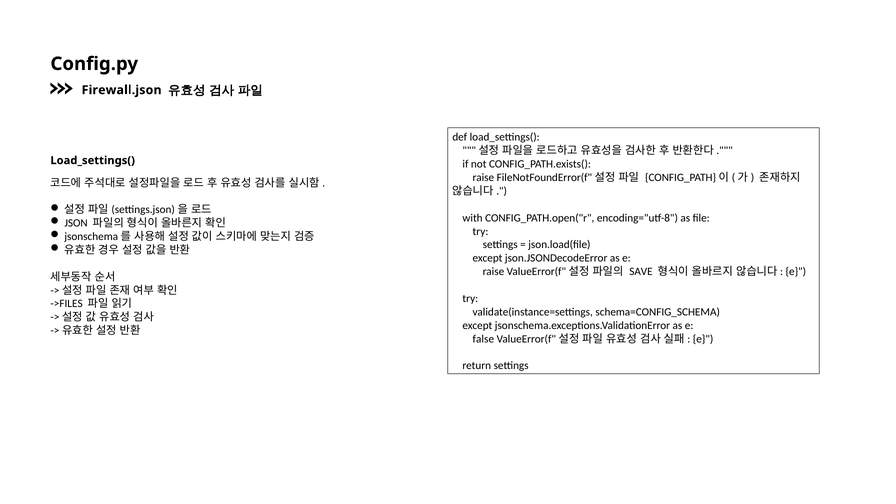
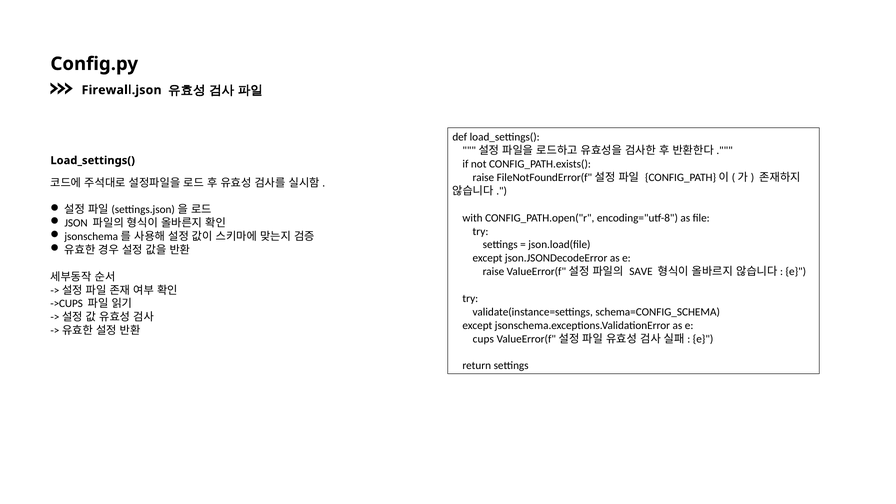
->FILES: ->FILES -> ->CUPS (67, 304)
false: false -> cups (483, 339)
